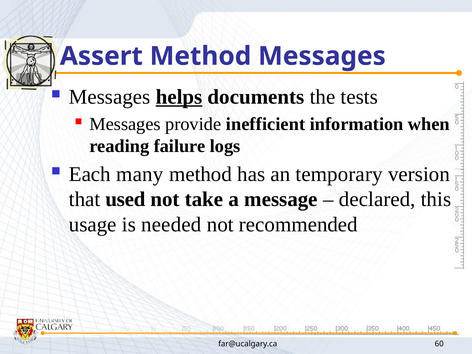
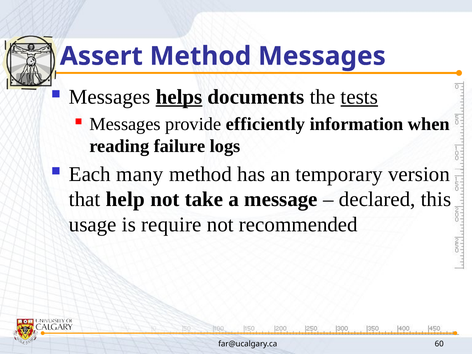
tests underline: none -> present (359, 97)
inefficient: inefficient -> efficiently (266, 124)
used: used -> help (125, 199)
needed: needed -> require (171, 224)
